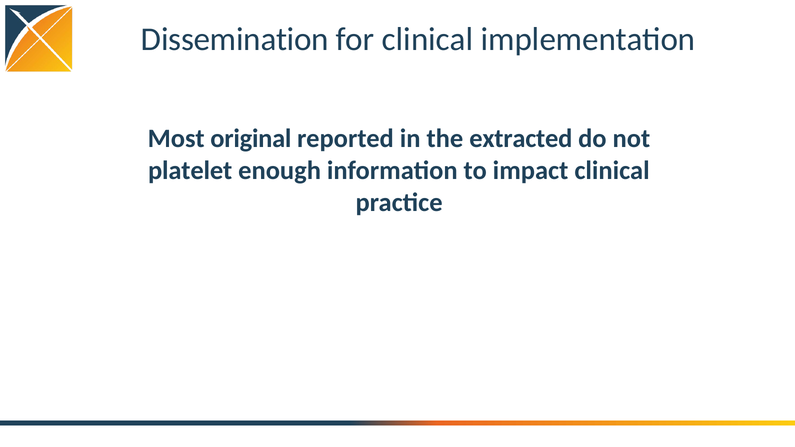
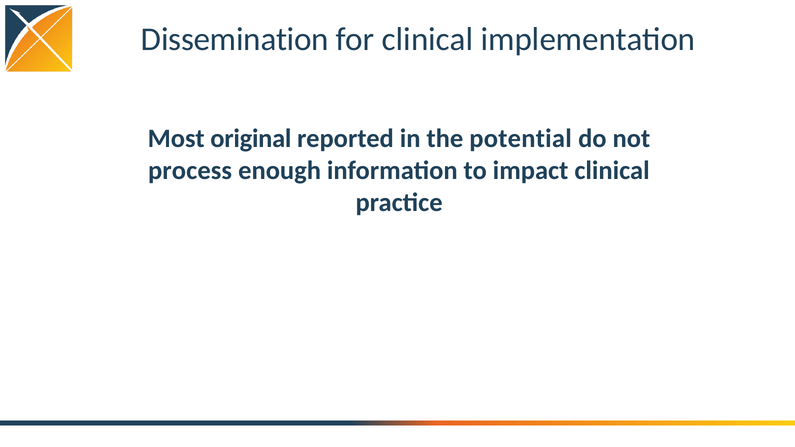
extracted: extracted -> potential (521, 139)
platelet: platelet -> process (190, 171)
